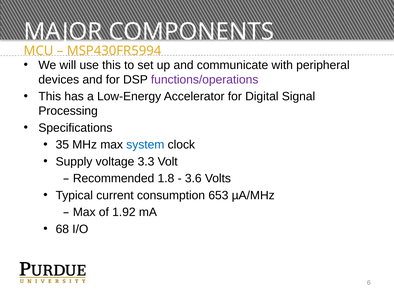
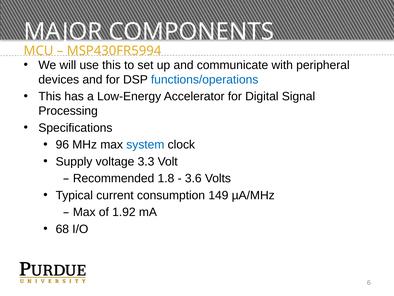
functions/operations colour: purple -> blue (205, 79)
35: 35 -> 96 (62, 144)
653: 653 -> 149 (218, 195)
